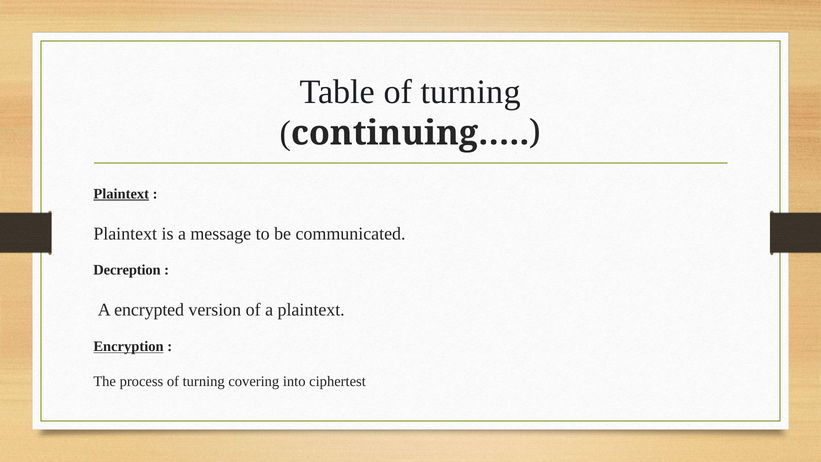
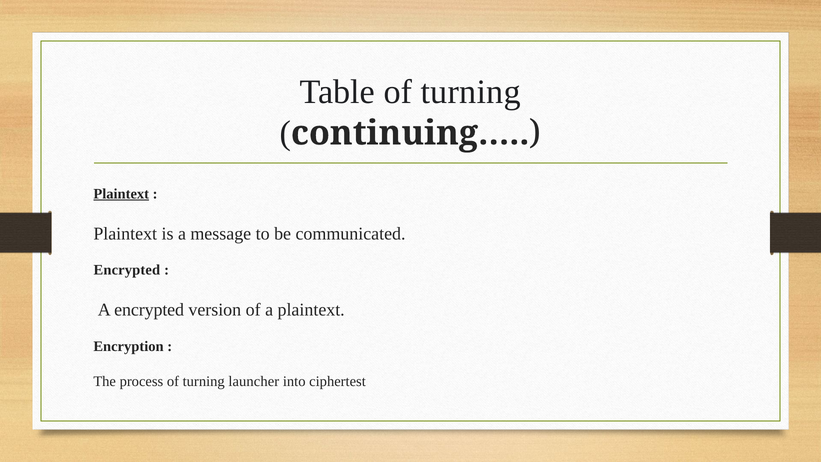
Decreption: Decreption -> Encrypted (127, 270)
Encryption underline: present -> none (129, 346)
covering: covering -> launcher (254, 381)
